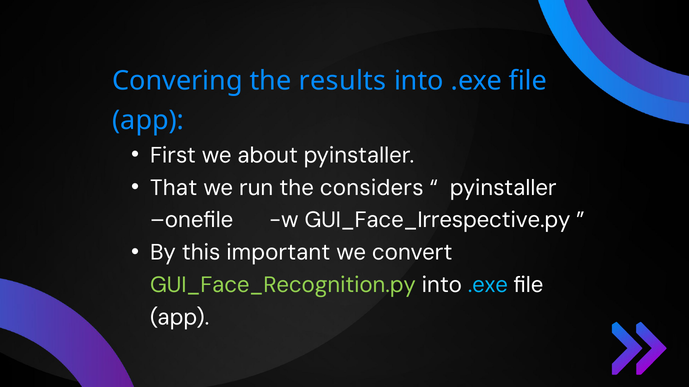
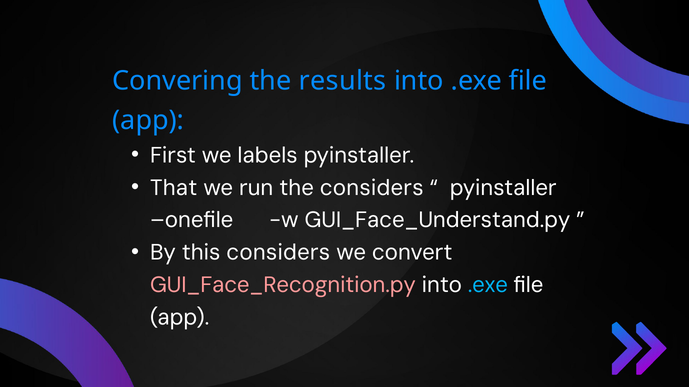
about: about -> labels (268, 156)
GUI_Face_Irrespective.py: GUI_Face_Irrespective.py -> GUI_Face_Understand.py (437, 220)
this important: important -> considers (278, 253)
GUI_Face_Recognition.py colour: light green -> pink (283, 285)
